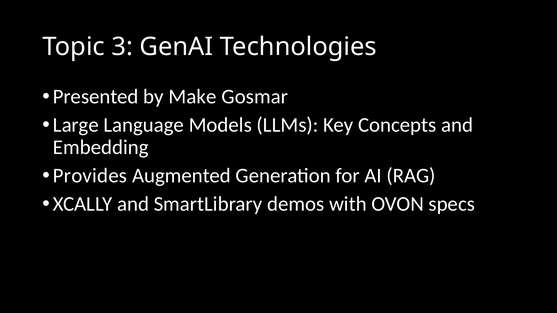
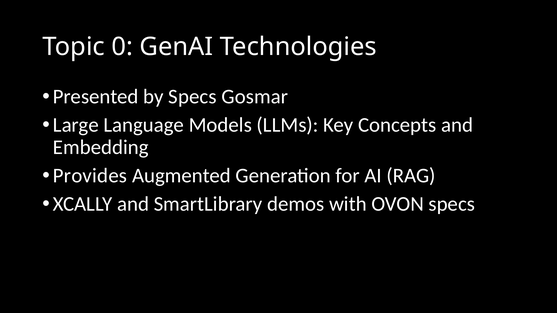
3: 3 -> 0 (122, 47)
by Make: Make -> Specs (193, 97)
